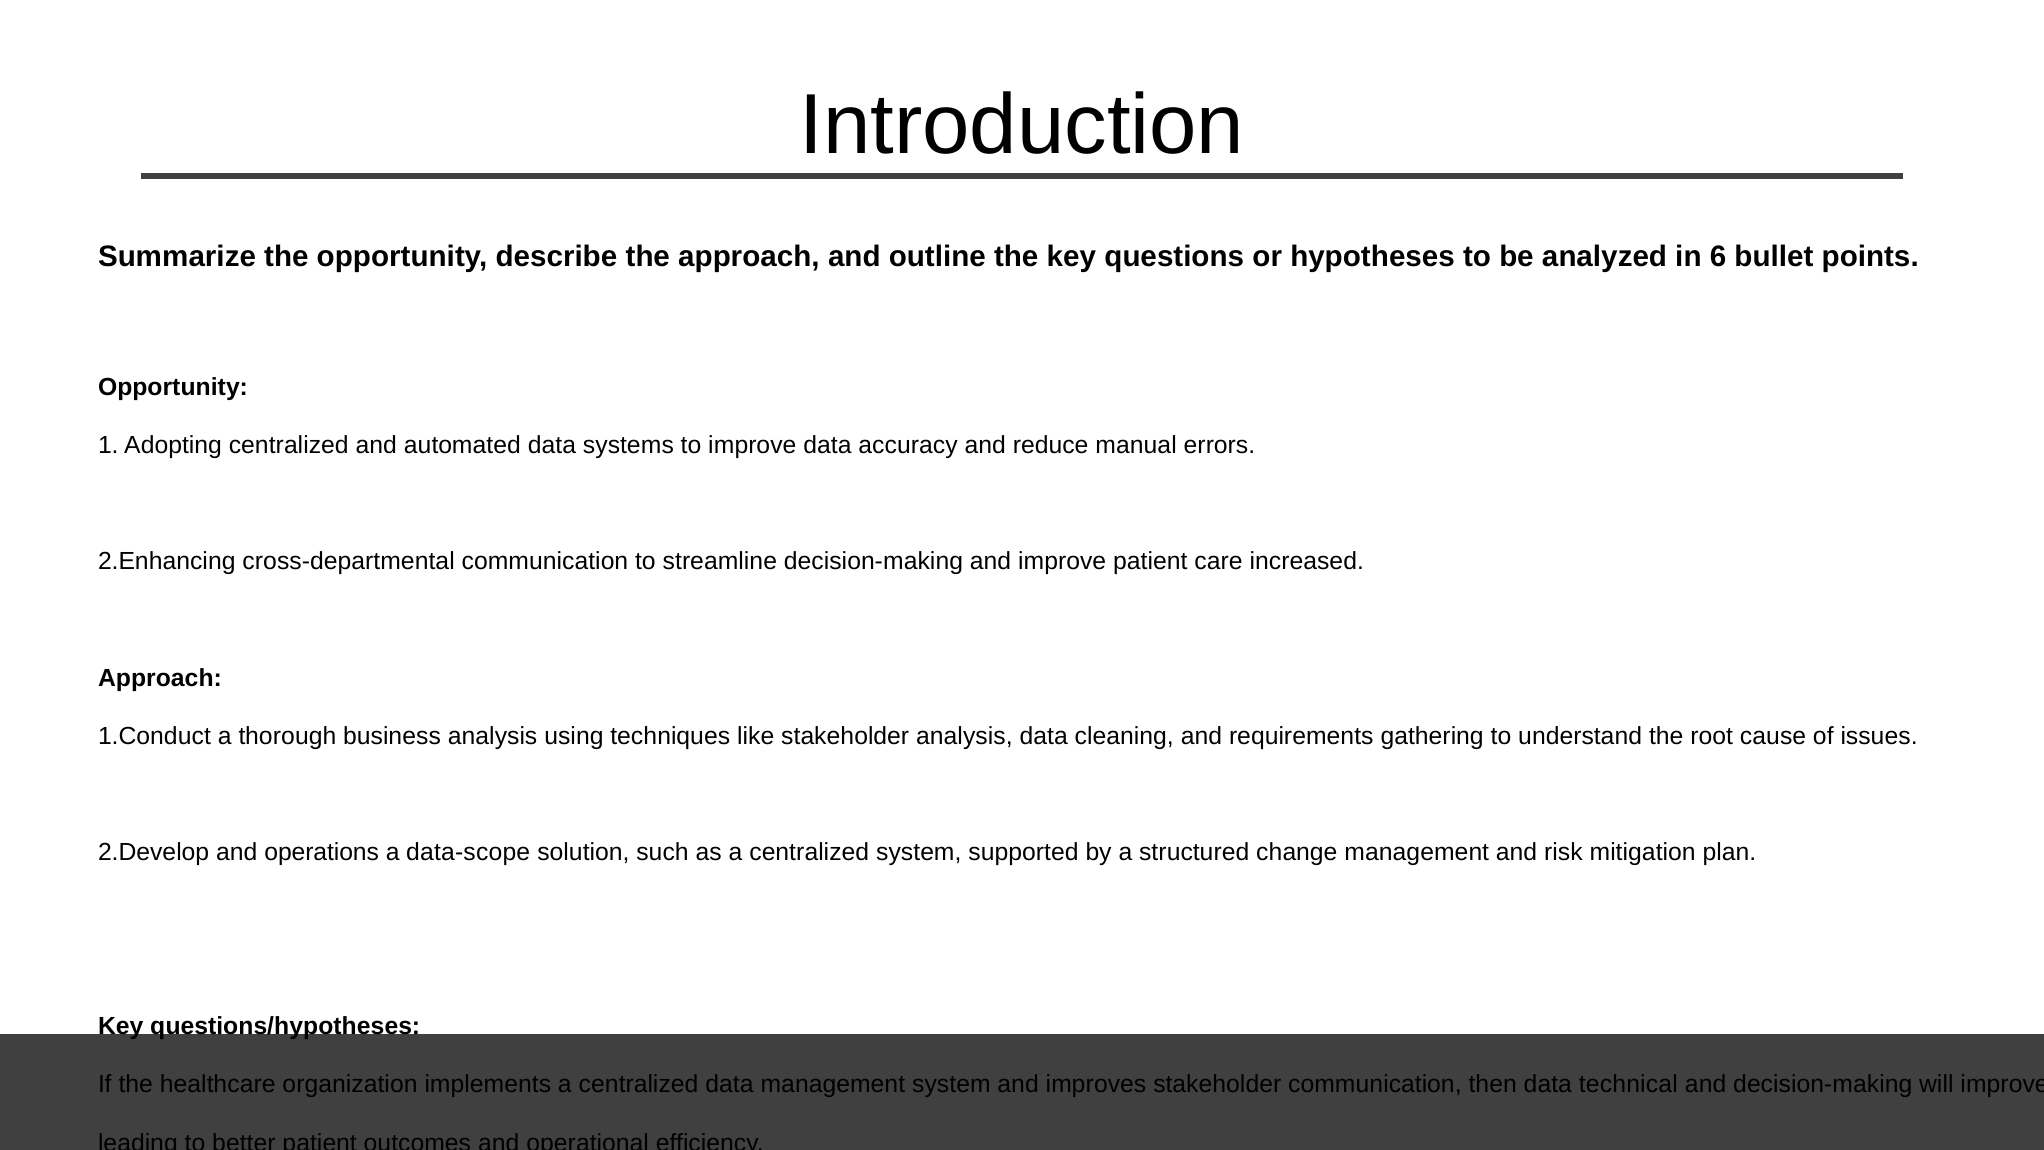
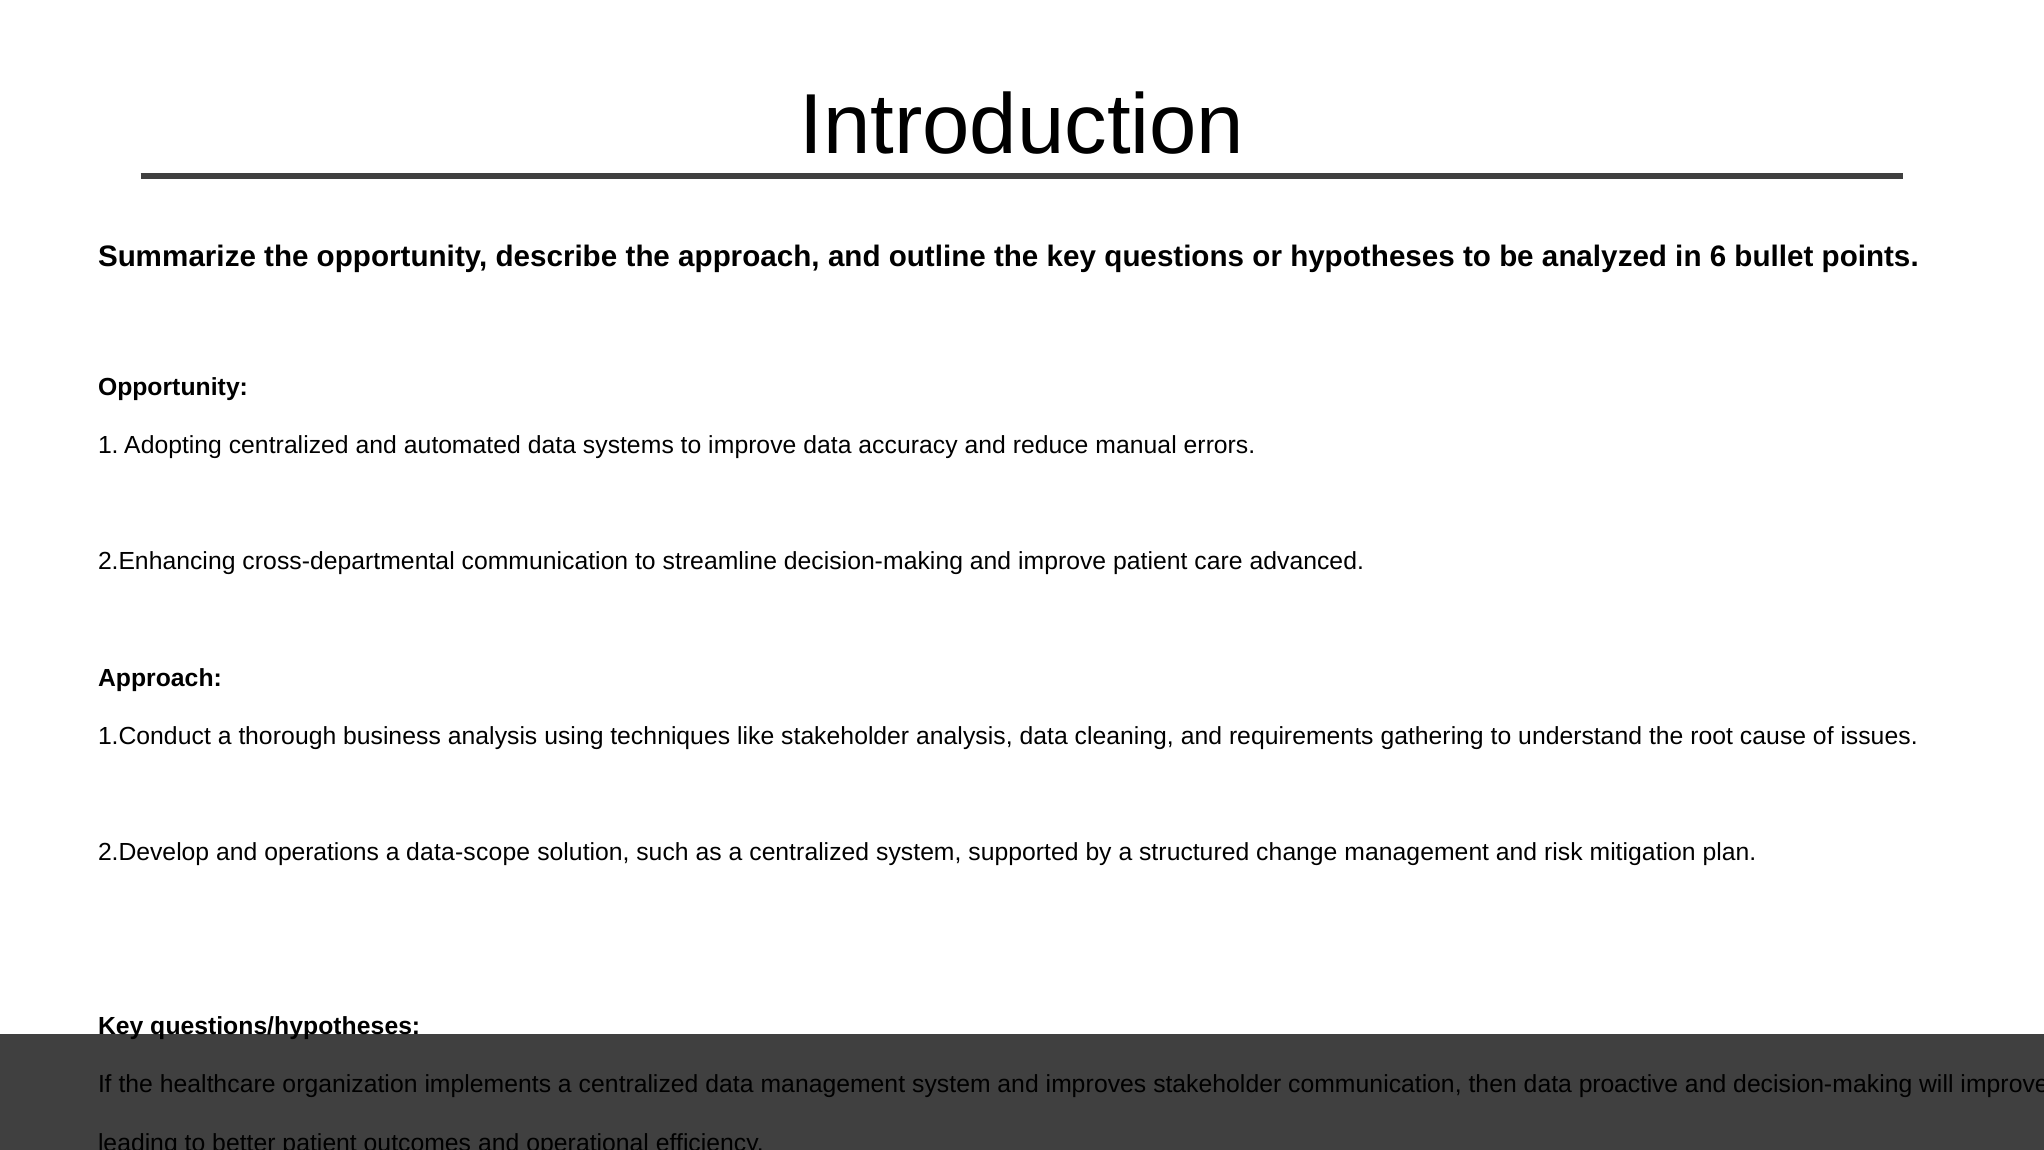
increased: increased -> advanced (1307, 561)
technical: technical -> proactive (1628, 1085)
